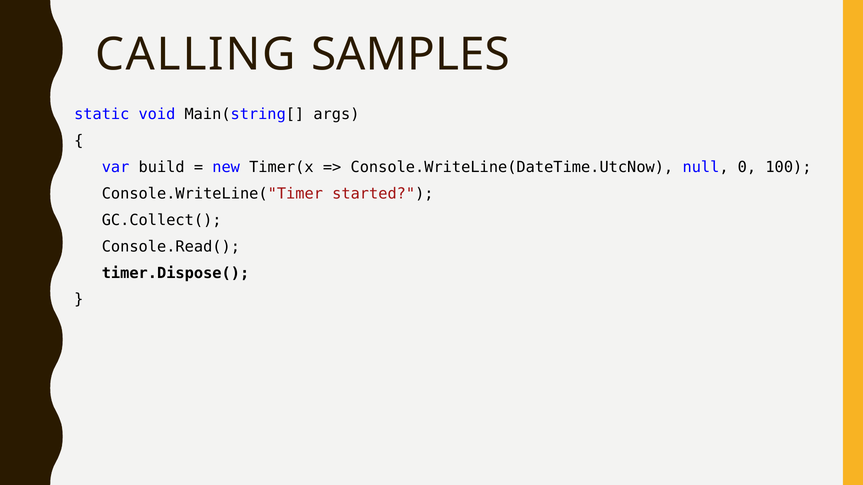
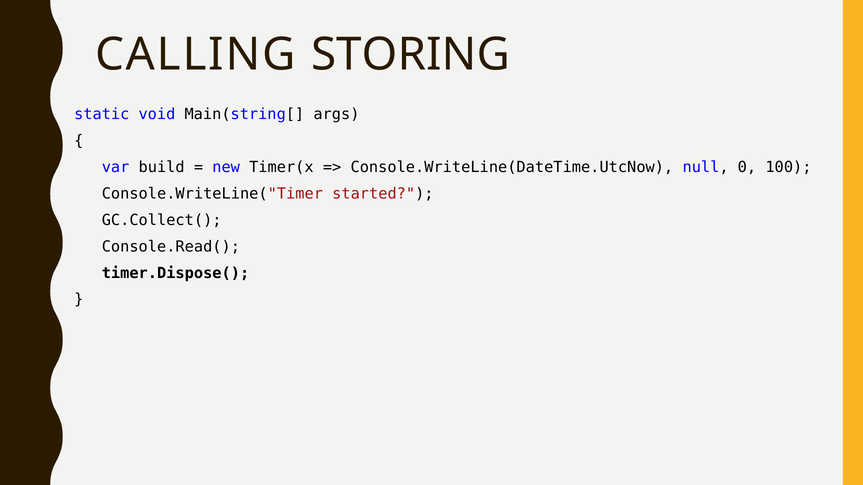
SAMPLES: SAMPLES -> STORING (411, 55)
